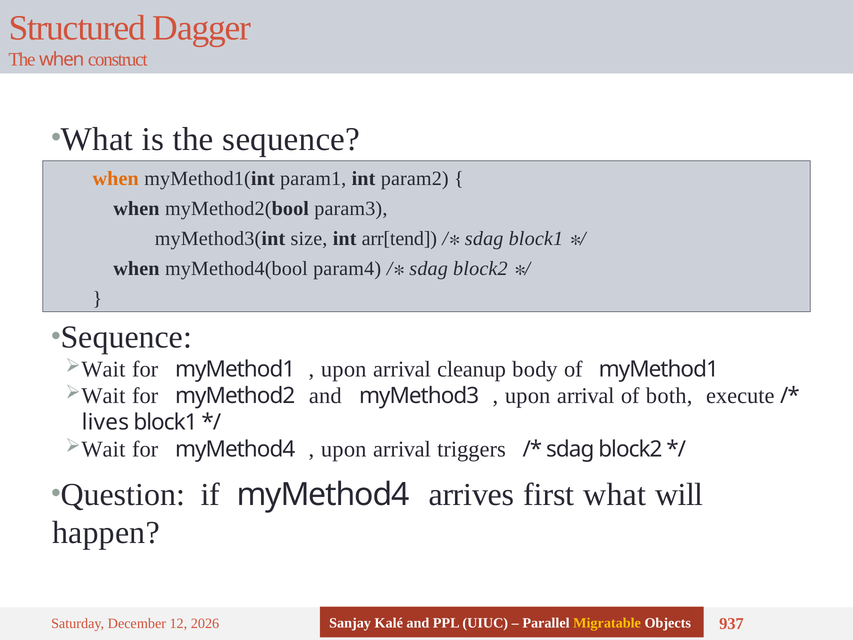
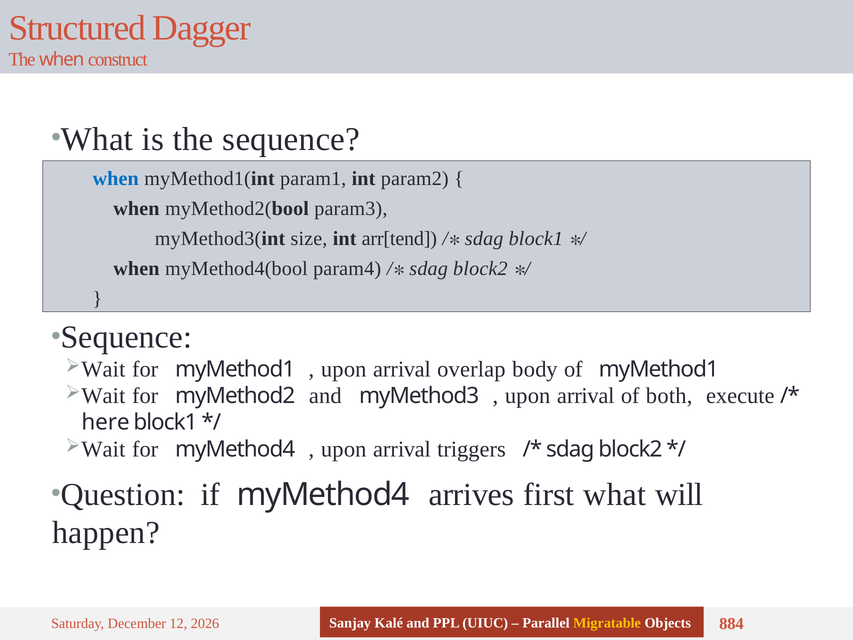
when colour: orange -> blue (116, 179)
cleanup: cleanup -> overlap (471, 369)
lives: lives -> here (106, 422)
937: 937 -> 884 (731, 623)
